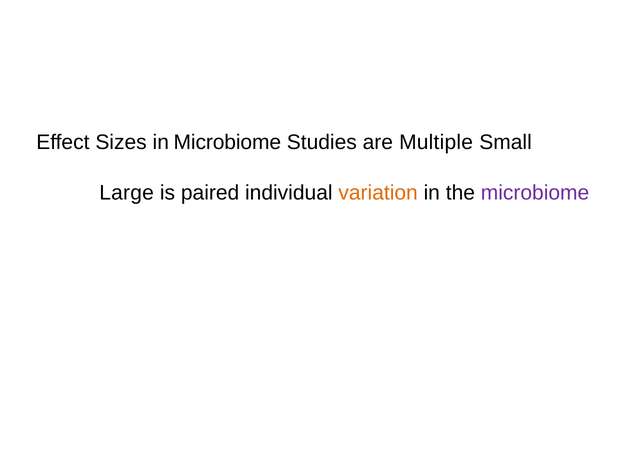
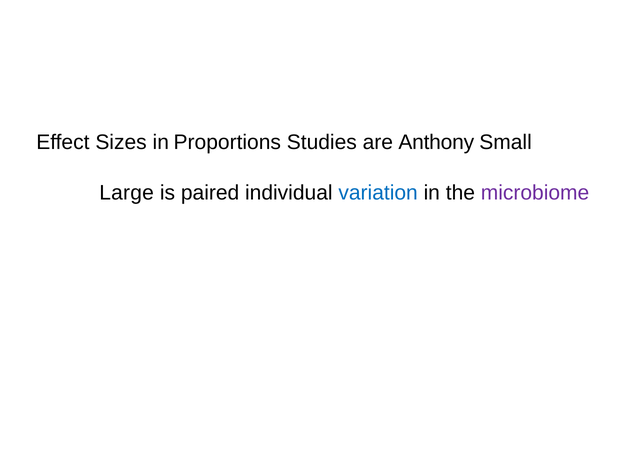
in Microbiome: Microbiome -> Proportions (227, 142)
Multiple: Multiple -> Anthony (436, 142)
variation colour: orange -> blue (378, 193)
